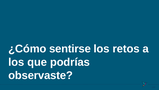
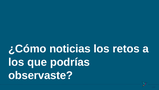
sentirse: sentirse -> noticias (70, 48)
